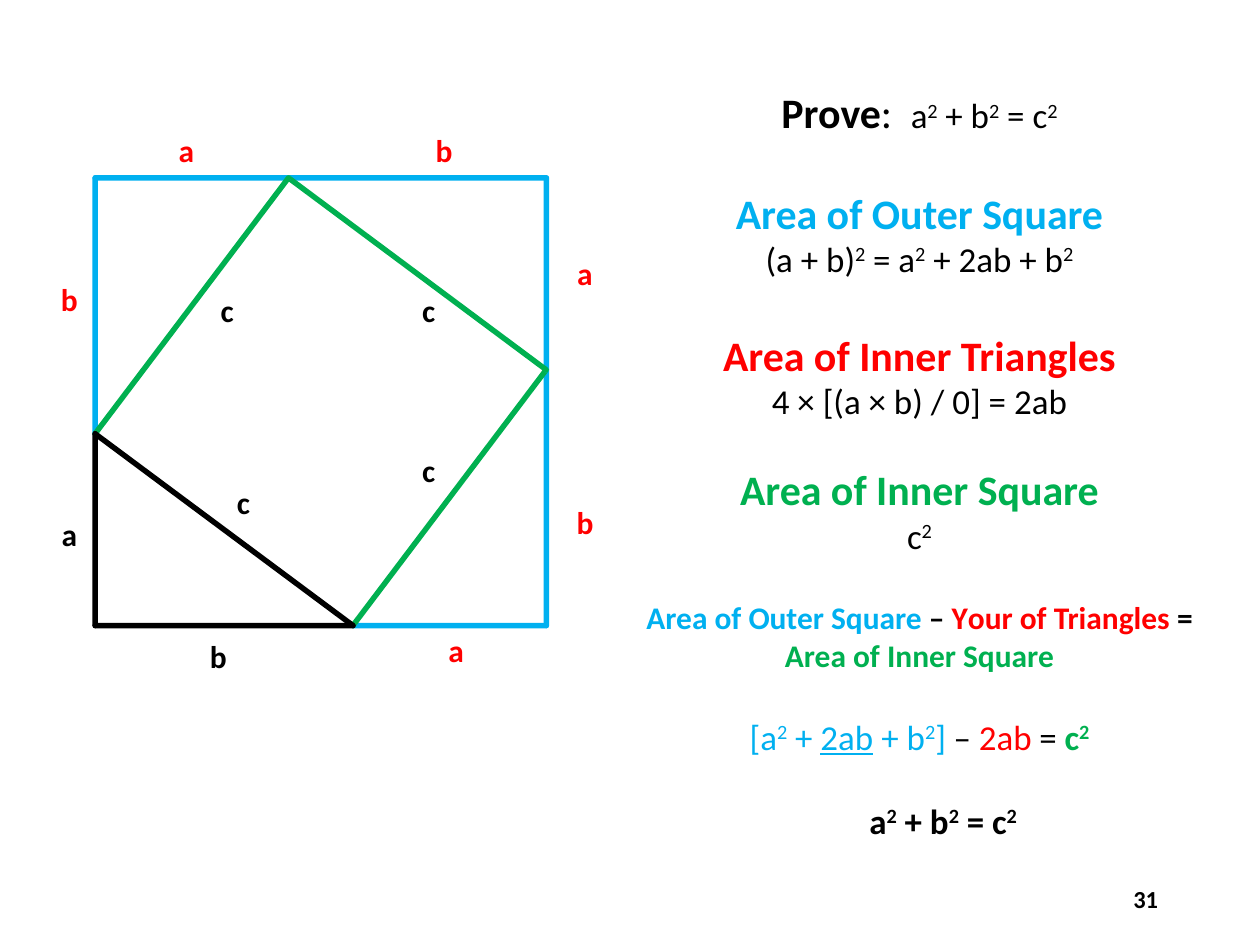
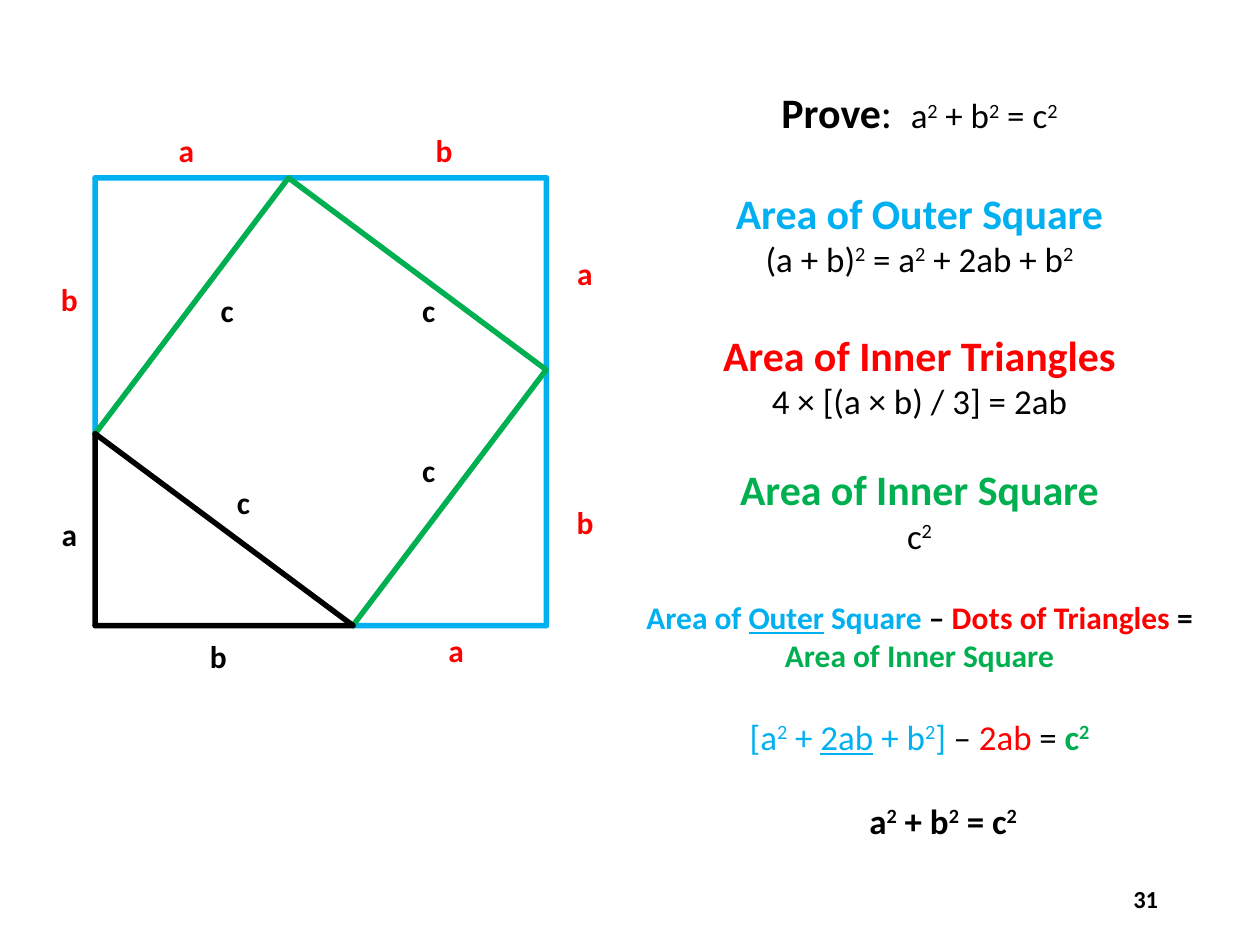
0: 0 -> 3 (967, 403)
Outer underline: none -> present (786, 619)
Your: Your -> Dots (982, 619)
